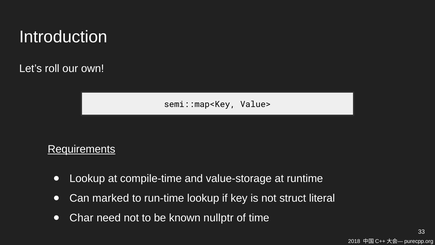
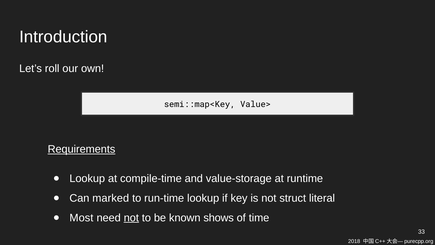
Char: Char -> Most (81, 218)
not underline: none -> present (131, 218)
nullptr: nullptr -> shows (219, 218)
